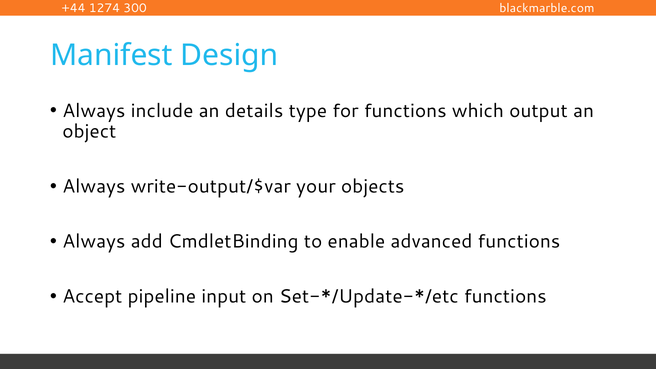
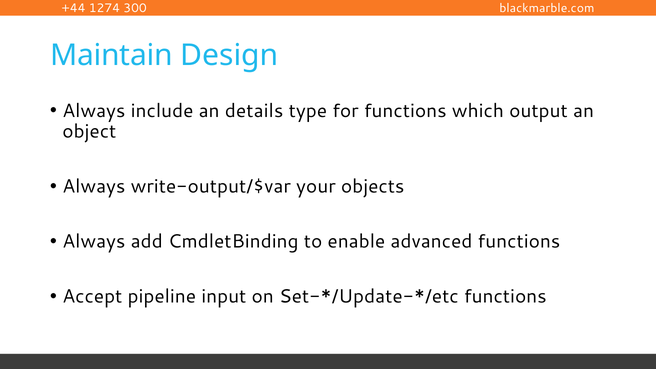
Manifest: Manifest -> Maintain (111, 55)
